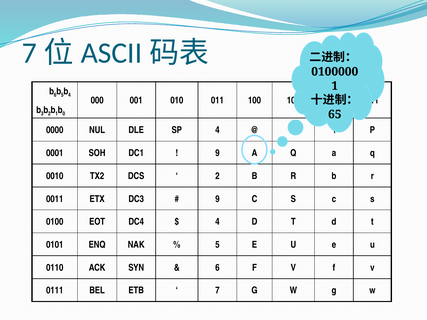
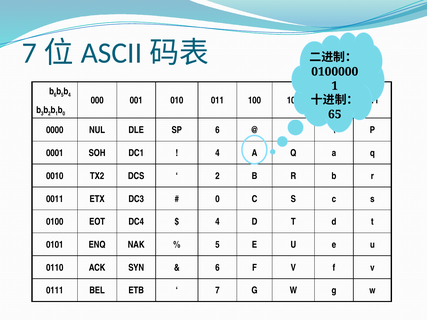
SP 4: 4 -> 6 (217, 130)
9: 9 -> 4 (217, 153)
9: 9 -> 0 (217, 199)
